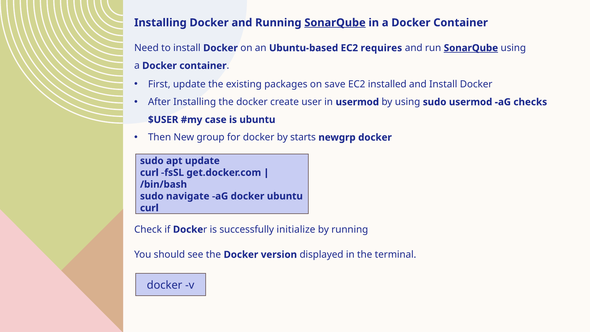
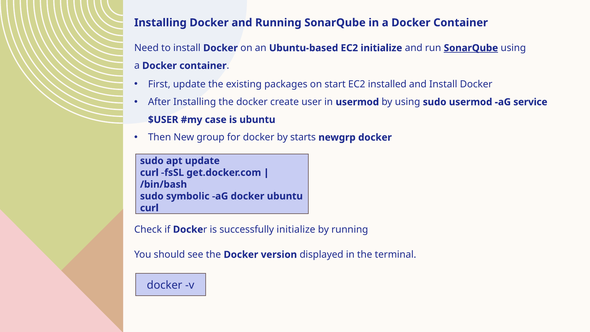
SonarQube underline: present -> none (335, 23)
EC2 requires: requires -> initialize (381, 48)
save: save -> start (335, 84)
checks: checks -> service (530, 102)
navigate: navigate -> symbolic (188, 196)
